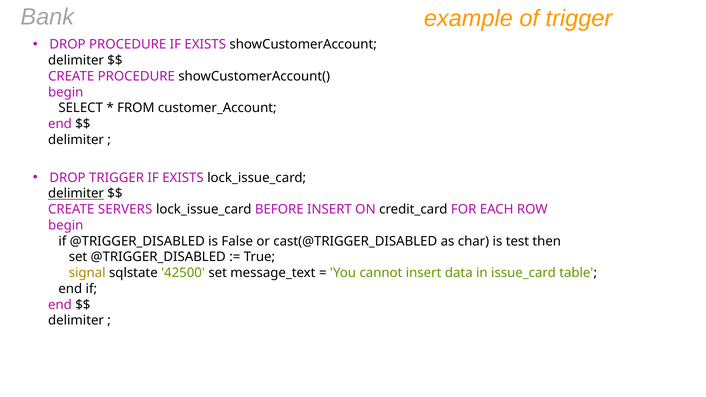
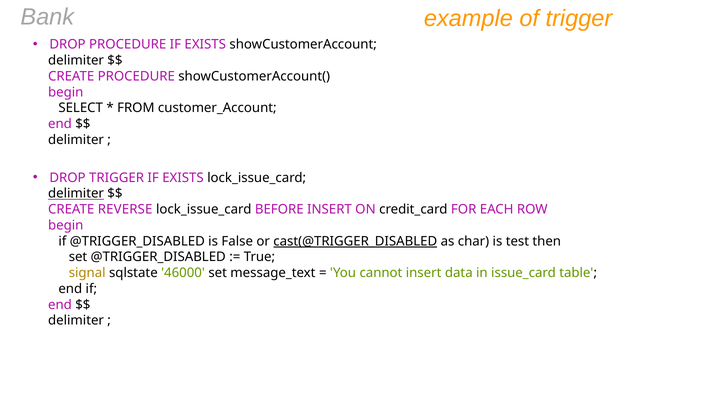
SERVERS: SERVERS -> REVERSE (125, 209)
cast(@TRIGGER_DISABLED underline: none -> present (355, 241)
42500: 42500 -> 46000 (183, 273)
